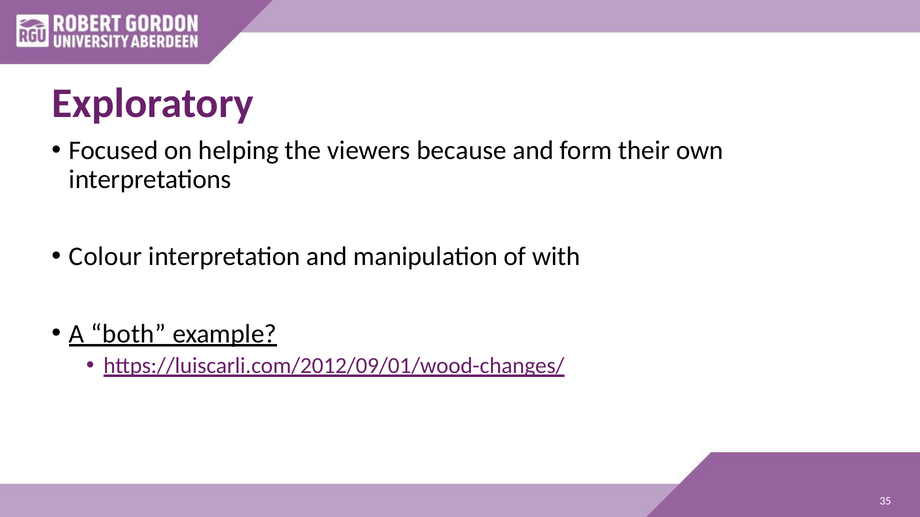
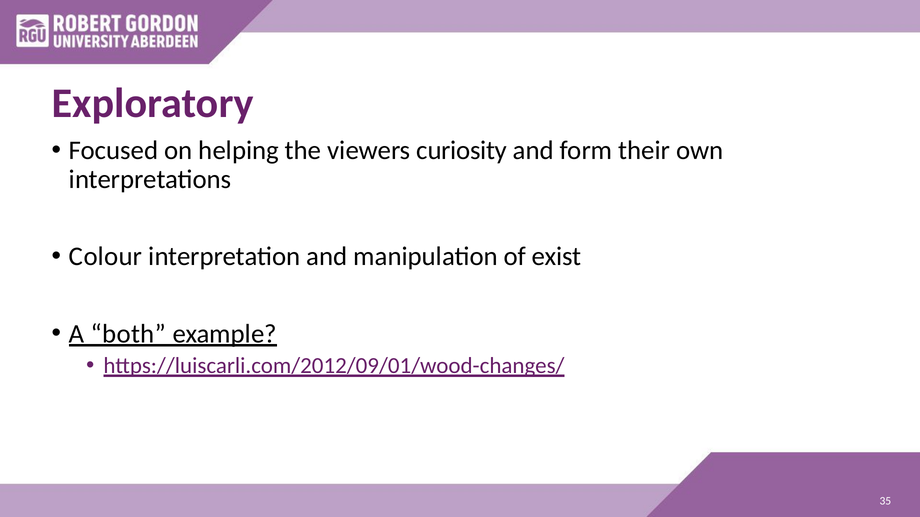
because: because -> curiosity (462, 150)
with: with -> exist (556, 257)
